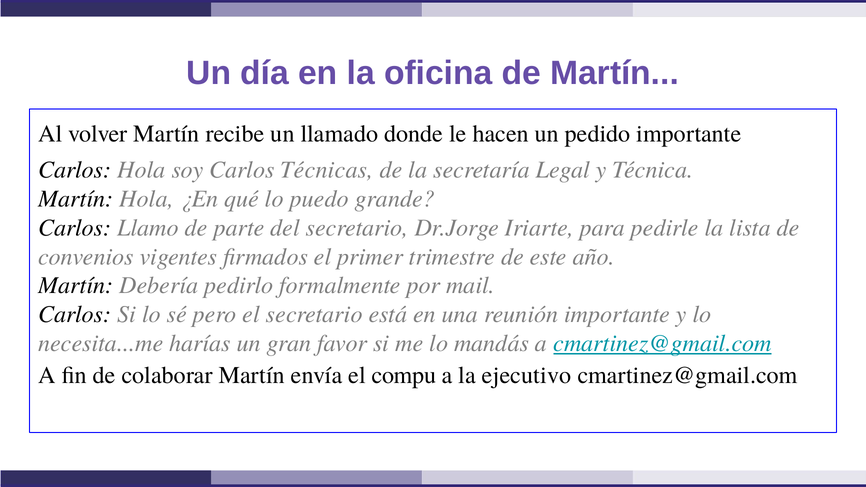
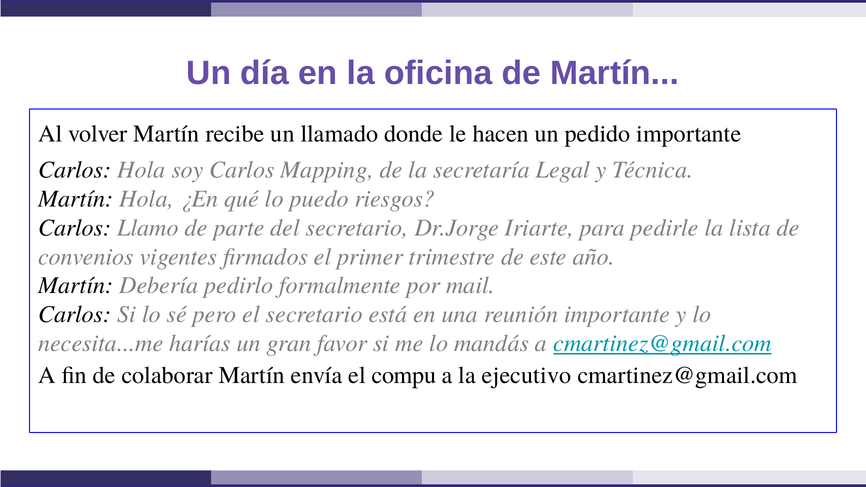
Técnicas: Técnicas -> Mapping (327, 170)
grande: grande -> riesgos (395, 199)
